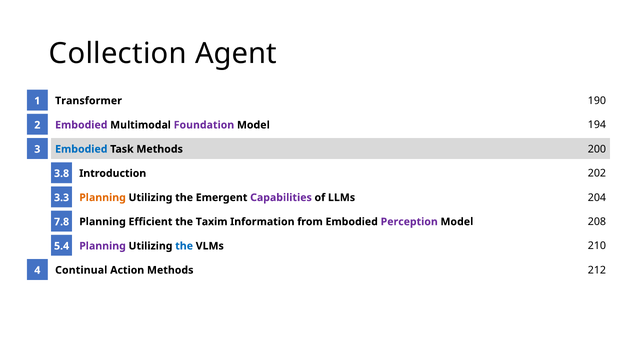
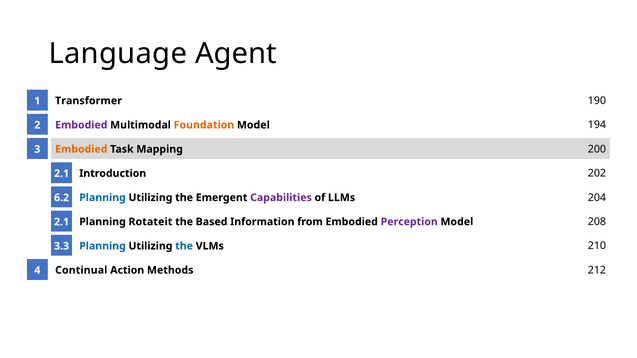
Collection: Collection -> Language (118, 54)
Foundation colour: purple -> orange (204, 125)
Embodied colour: blue -> orange (81, 149)
Task Methods: Methods -> Mapping (160, 149)
3.8: 3.8 -> 2.1 (62, 174)
Planning colour: orange -> blue (103, 198)
3.3: 3.3 -> 6.2 (62, 198)
Efficient: Efficient -> Rotateit (150, 222)
Taxim: Taxim -> Based (212, 222)
7.8: 7.8 -> 2.1 (62, 222)
Planning colour: purple -> blue (103, 246)
5.4: 5.4 -> 3.3 (62, 246)
